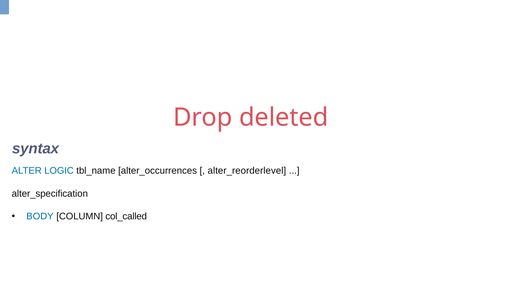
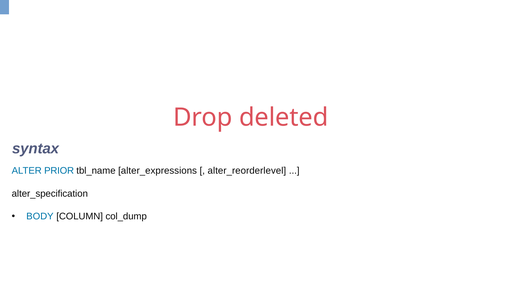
LOGIC: LOGIC -> PRIOR (59, 171)
alter_occurrences: alter_occurrences -> alter_expressions (158, 171)
col_called: col_called -> col_dump (126, 216)
